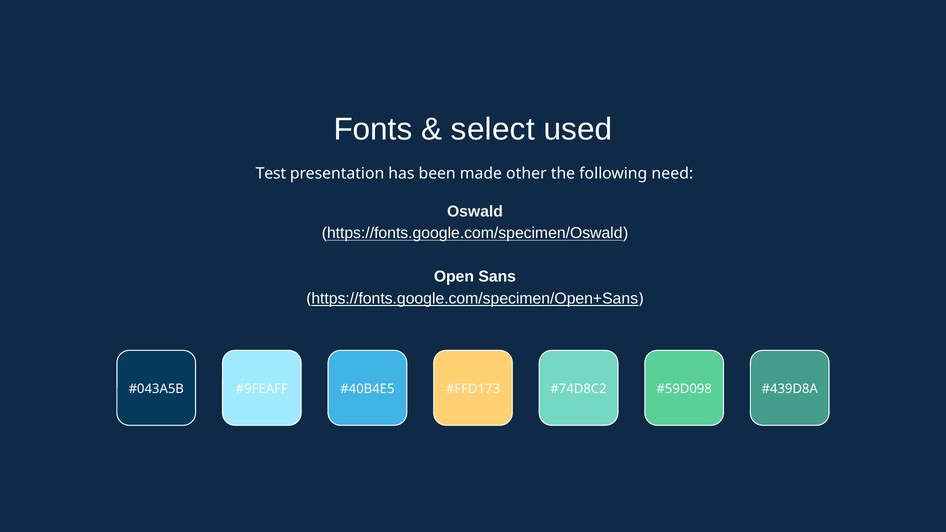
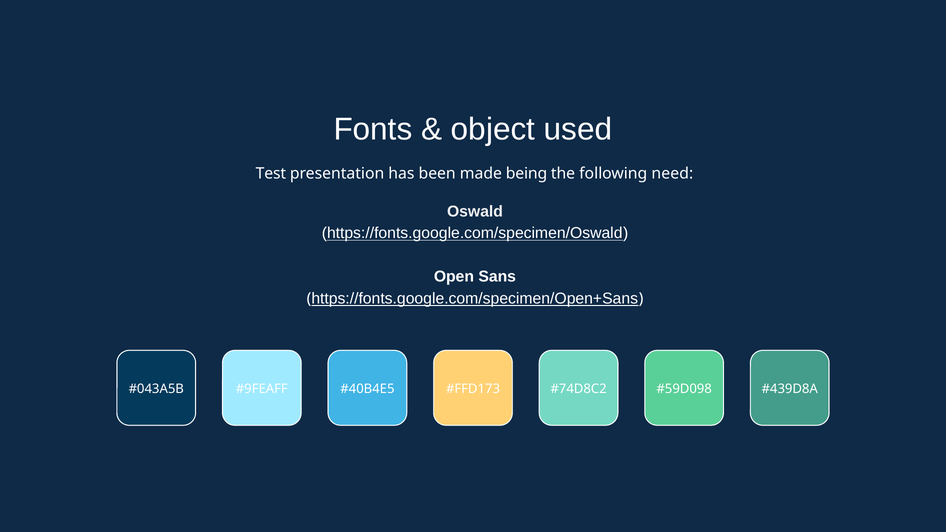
select: select -> object (493, 129)
other: other -> being (526, 174)
